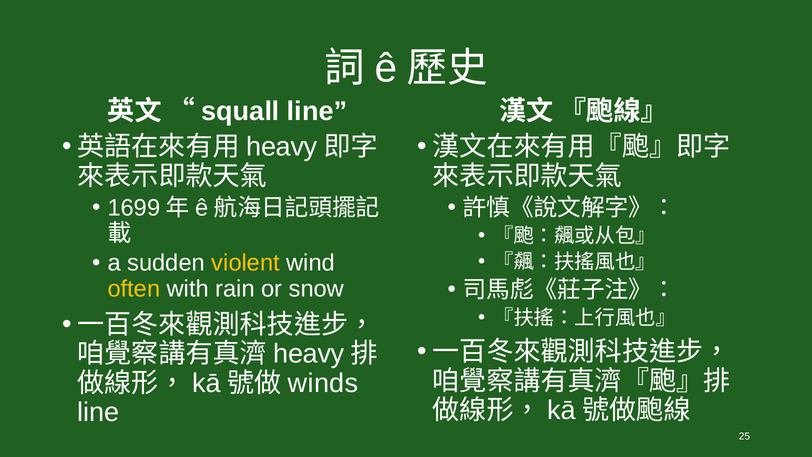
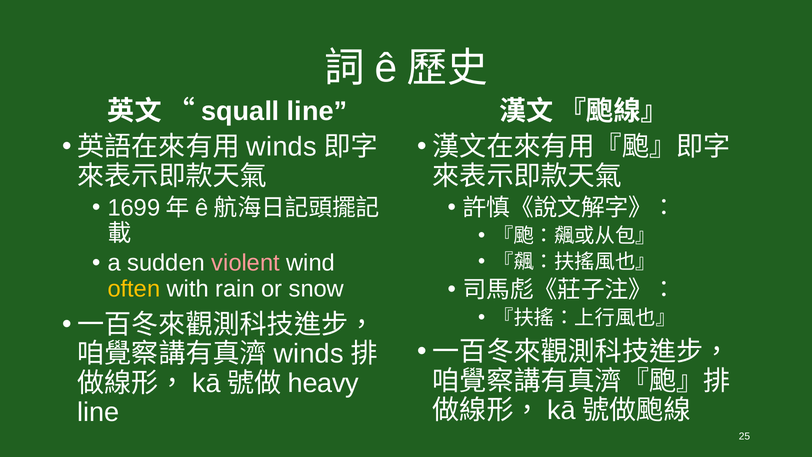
heavy: heavy -> winds (282, 147)
violent colour: yellow -> pink (246, 263)
heavy: heavy -> winds (309, 354)
winds: winds -> heavy (323, 383)
